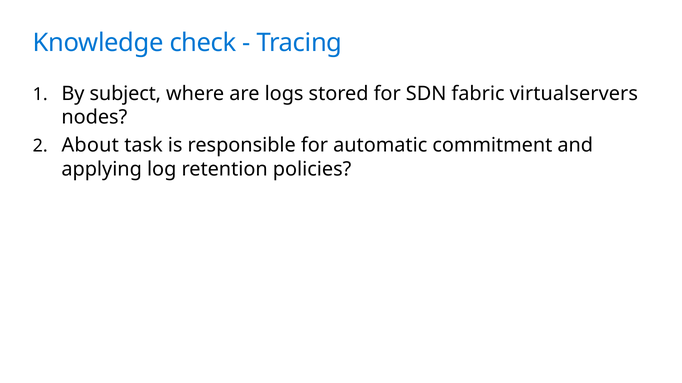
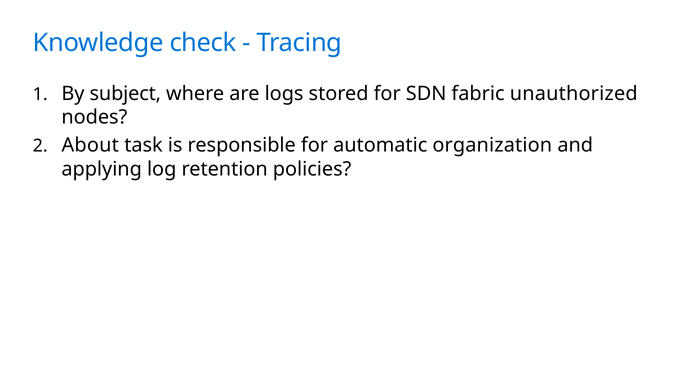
virtualservers: virtualservers -> unauthorized (574, 94)
commitment: commitment -> organization (492, 145)
